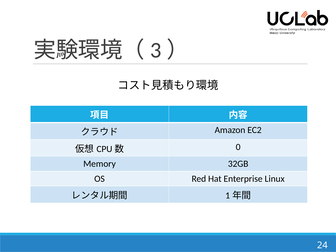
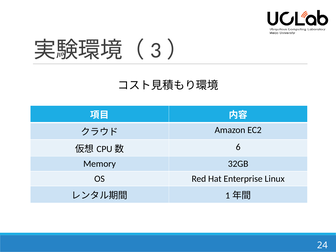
0: 0 -> 6 (238, 147)
